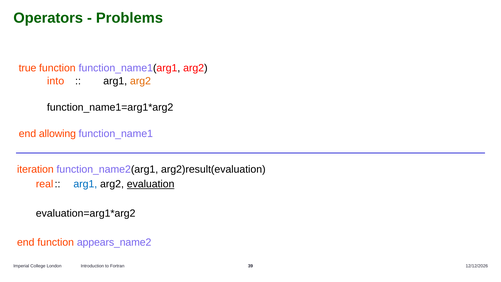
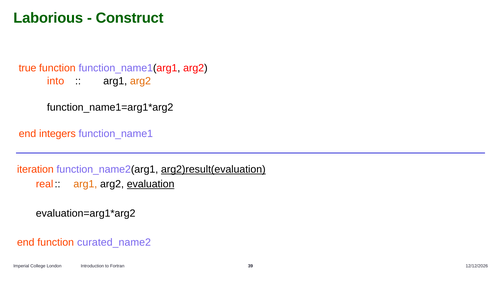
Operators: Operators -> Laborious (48, 18)
Problems: Problems -> Construct (130, 18)
allowing: allowing -> integers (57, 134)
arg2)result(evaluation underline: none -> present (213, 169)
arg1 colour: blue -> orange (85, 184)
appears_name2: appears_name2 -> curated_name2 (114, 242)
